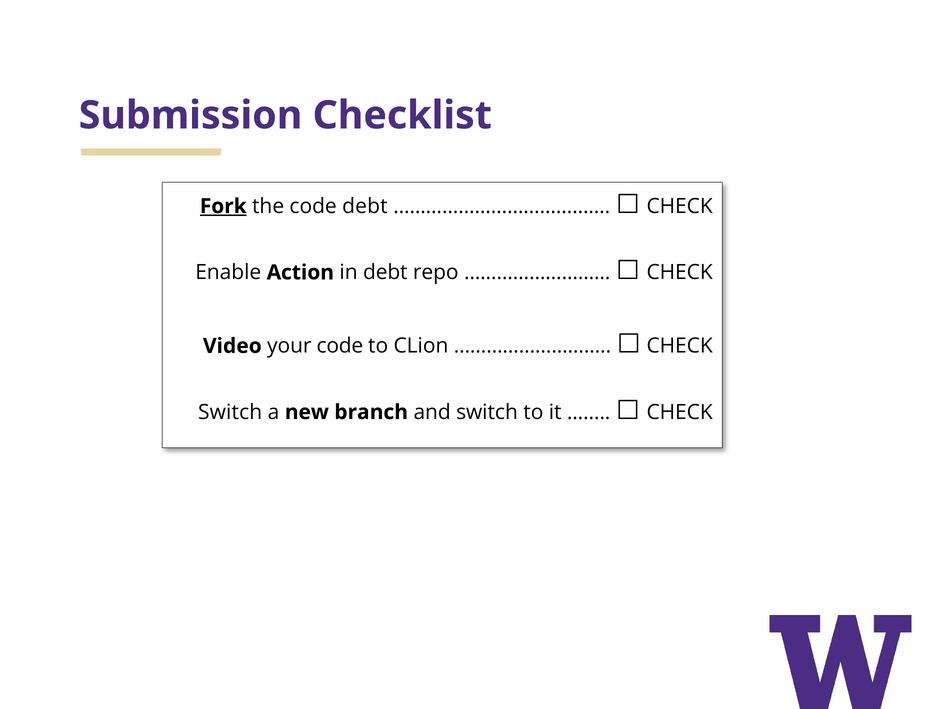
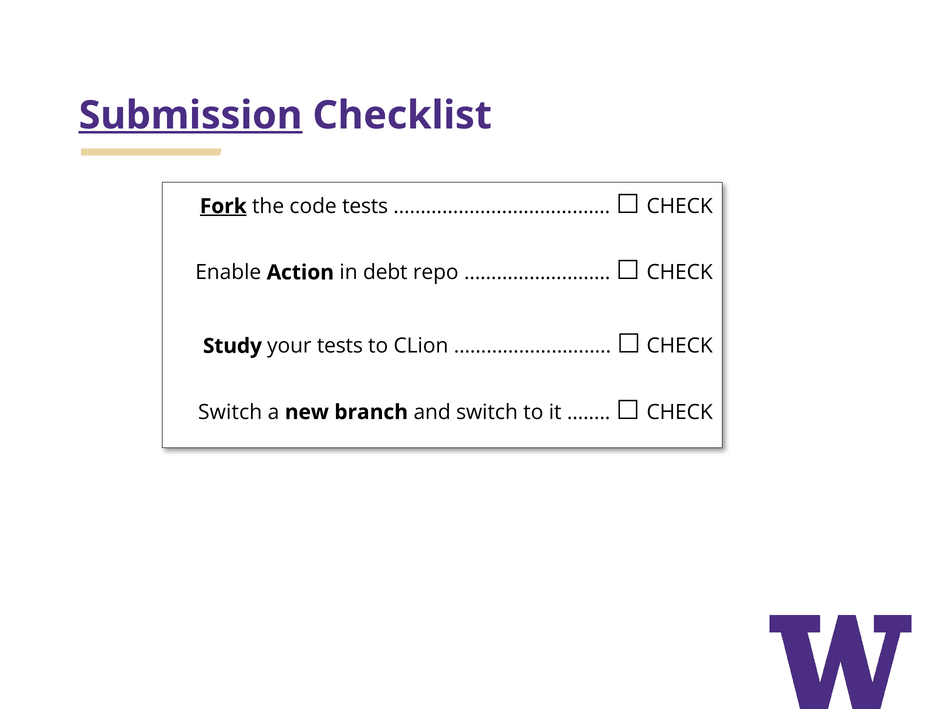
Submission underline: none -> present (191, 115)
code debt: debt -> tests (365, 206)
Video: Video -> Study (232, 346)
your code: code -> tests (340, 346)
